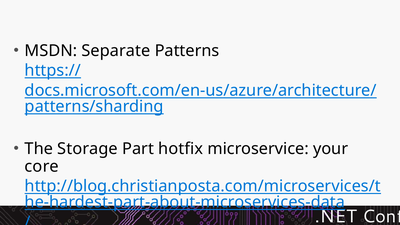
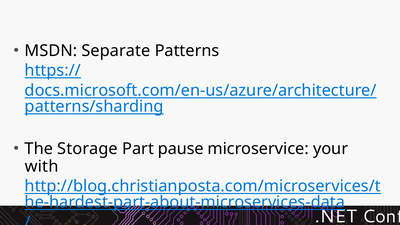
hotfix: hotfix -> pause (181, 149)
core: core -> with (42, 166)
